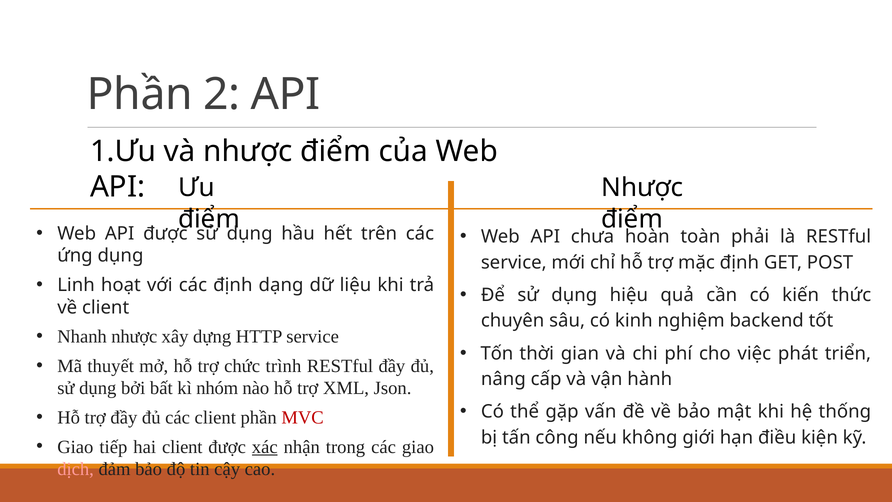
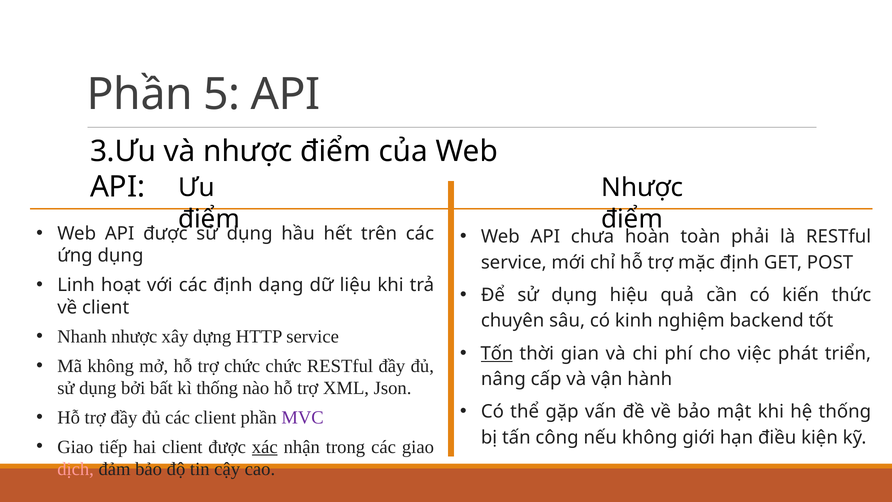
2: 2 -> 5 (222, 95)
1.Ưu: 1.Ưu -> 3.Ưu (123, 151)
Tốn underline: none -> present (497, 353)
Mã thuyết: thuyết -> không (111, 366)
chức trình: trình -> chức (284, 366)
kì nhóm: nhóm -> thống (217, 388)
MVC colour: red -> purple (303, 417)
